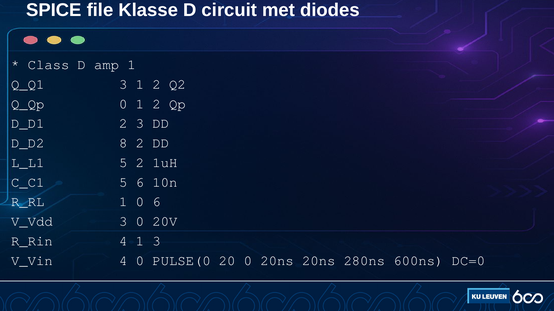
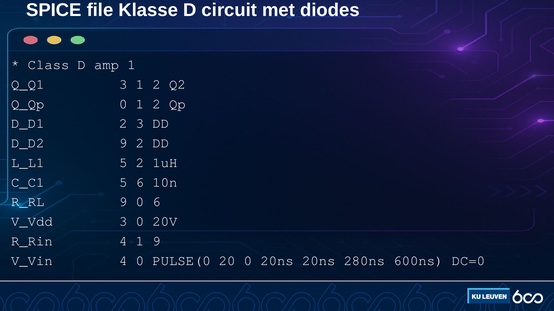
D_D2 8: 8 -> 9 (123, 143)
R_RL 1: 1 -> 9 (123, 202)
1 3: 3 -> 9 (157, 241)
